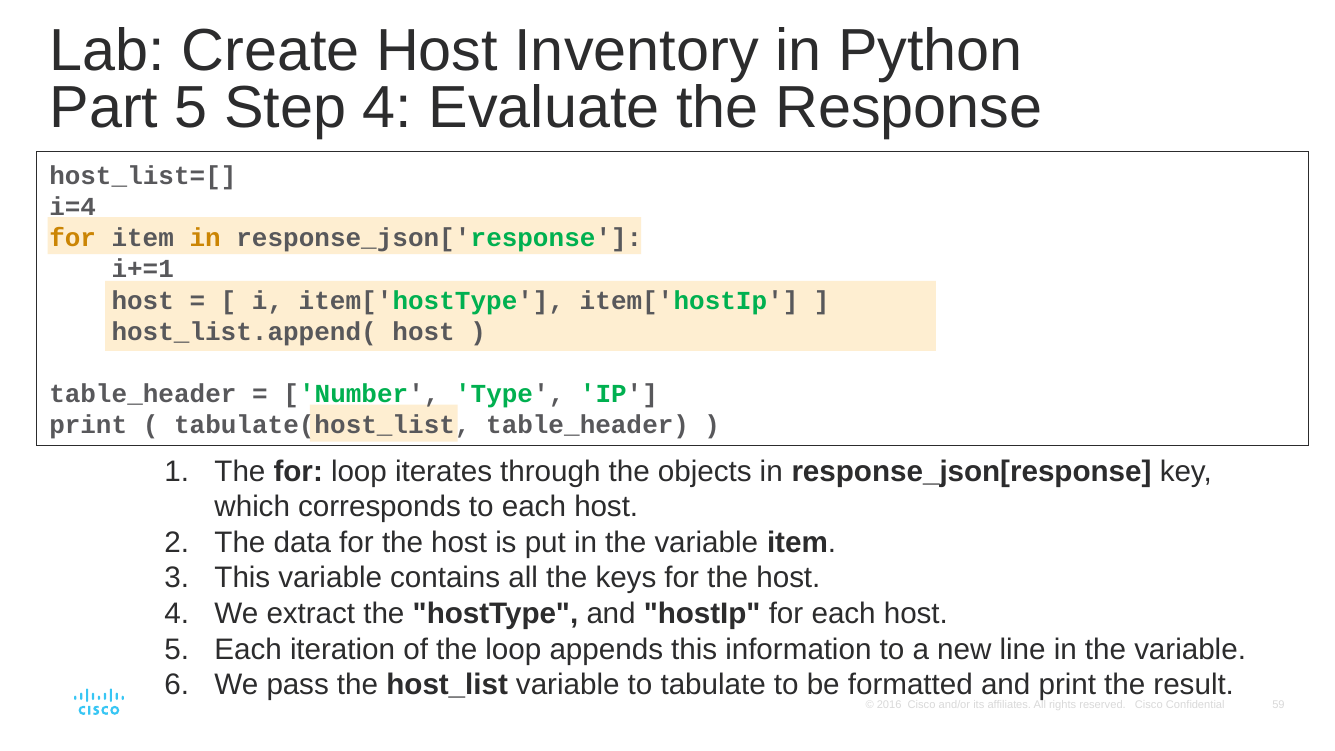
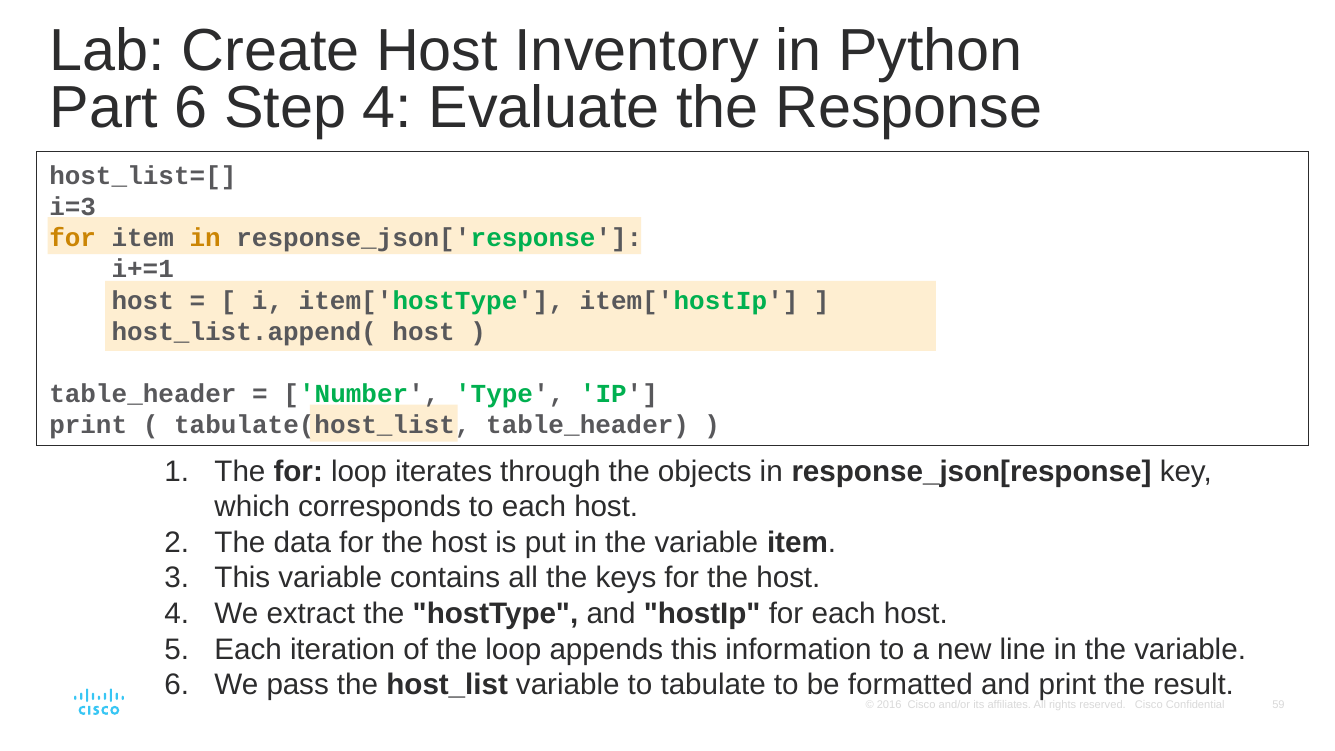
Part 5: 5 -> 6 (191, 108)
i=4: i=4 -> i=3 (73, 207)
